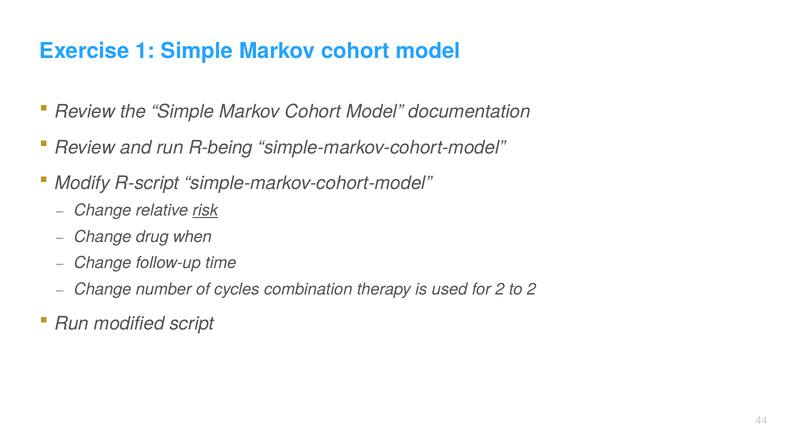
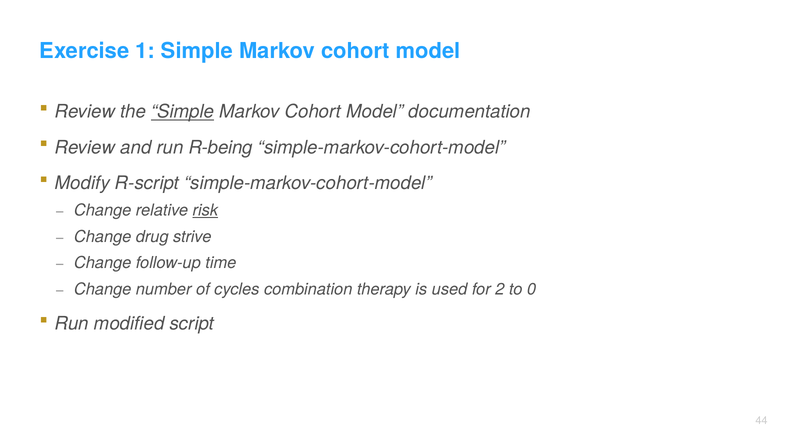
Simple underline: none -> present (183, 112)
when: when -> strive (192, 237)
to 2: 2 -> 0 (531, 289)
